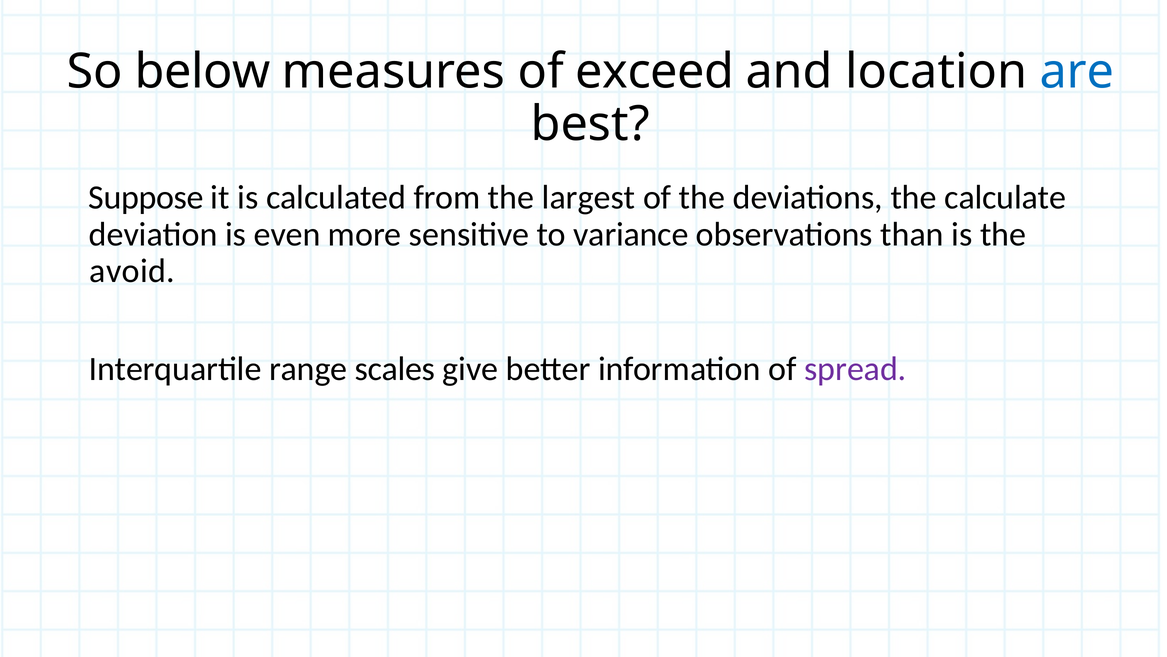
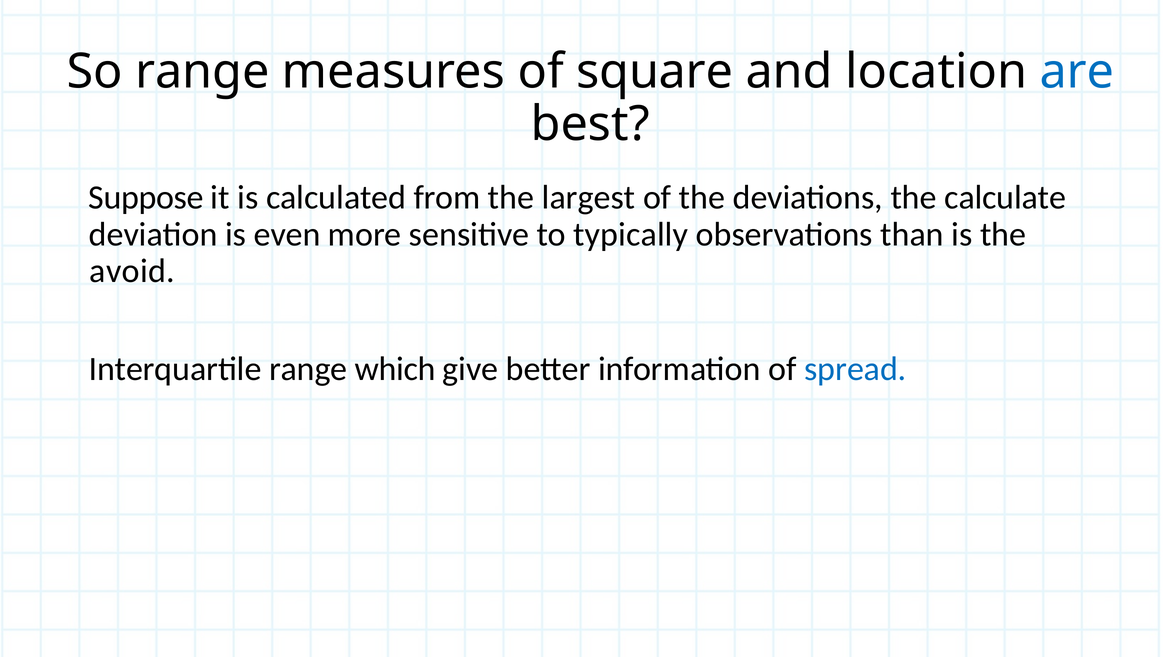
So below: below -> range (202, 72)
exceed: exceed -> square (655, 72)
variance: variance -> typically (631, 234)
scales: scales -> which (395, 369)
spread colour: purple -> blue (855, 369)
